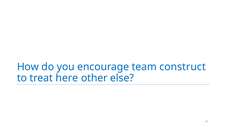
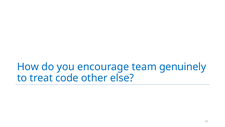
construct: construct -> genuinely (183, 67)
here: here -> code (67, 78)
